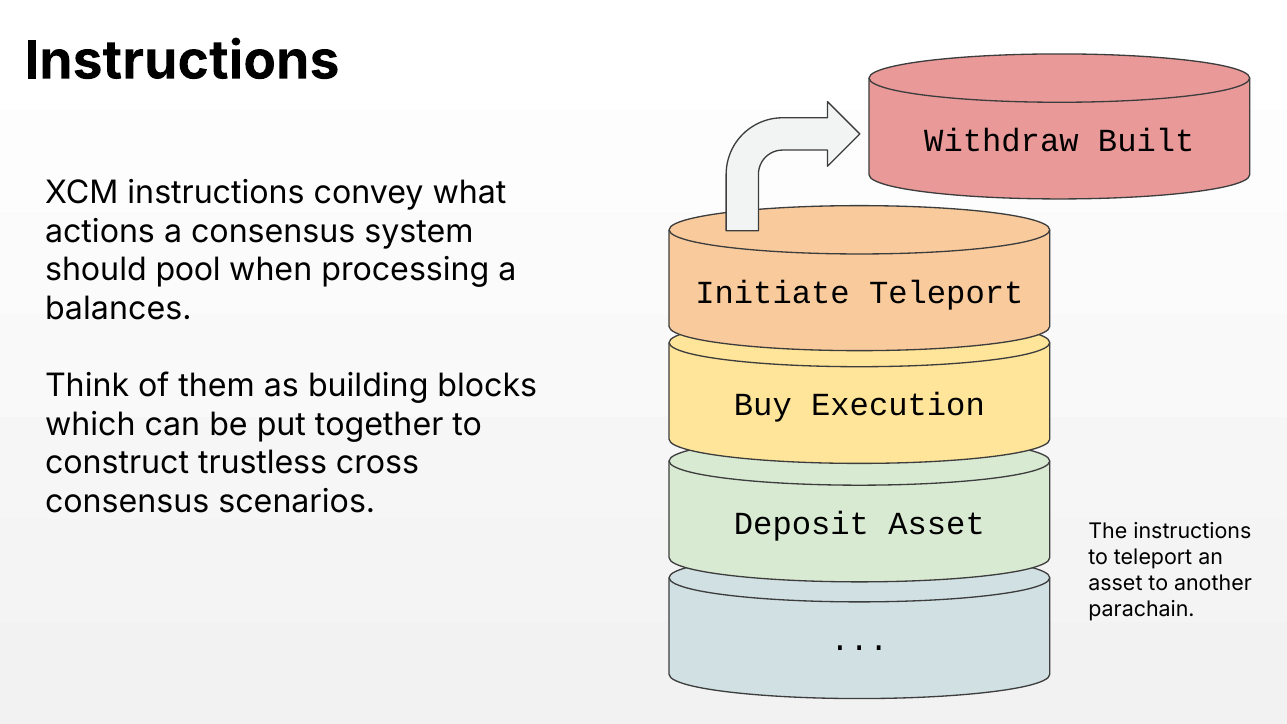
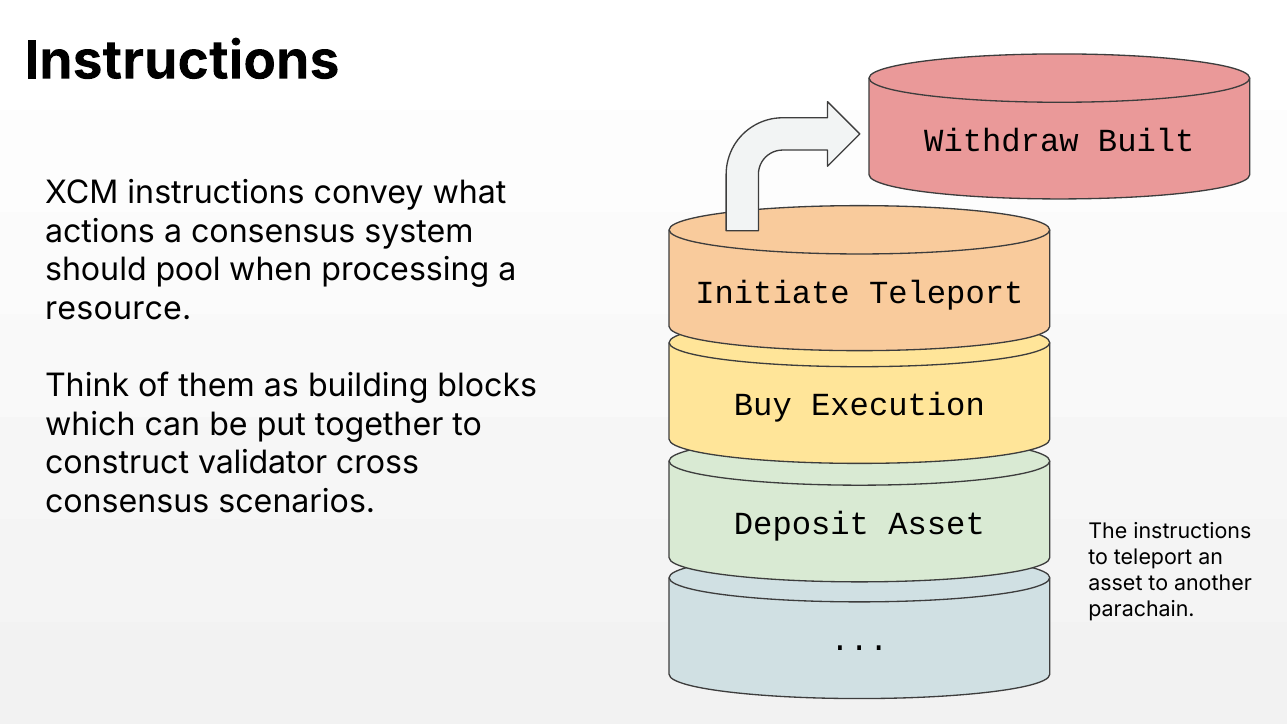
balances: balances -> resource (118, 309)
trustless: trustless -> validator (263, 463)
